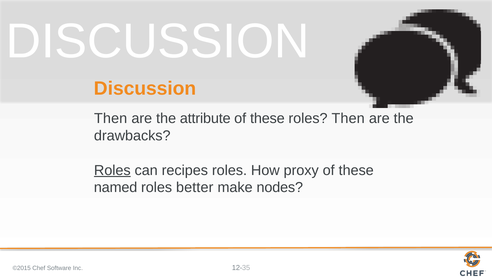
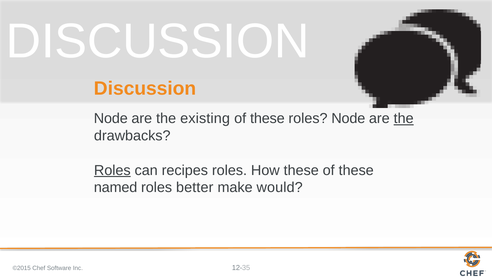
Then: Then -> Node (111, 118)
attribute: attribute -> existing (205, 118)
roles Then: Then -> Node (348, 118)
the underline: none -> present (404, 118)
How proxy: proxy -> these (301, 170)
nodes: nodes -> would (280, 187)
